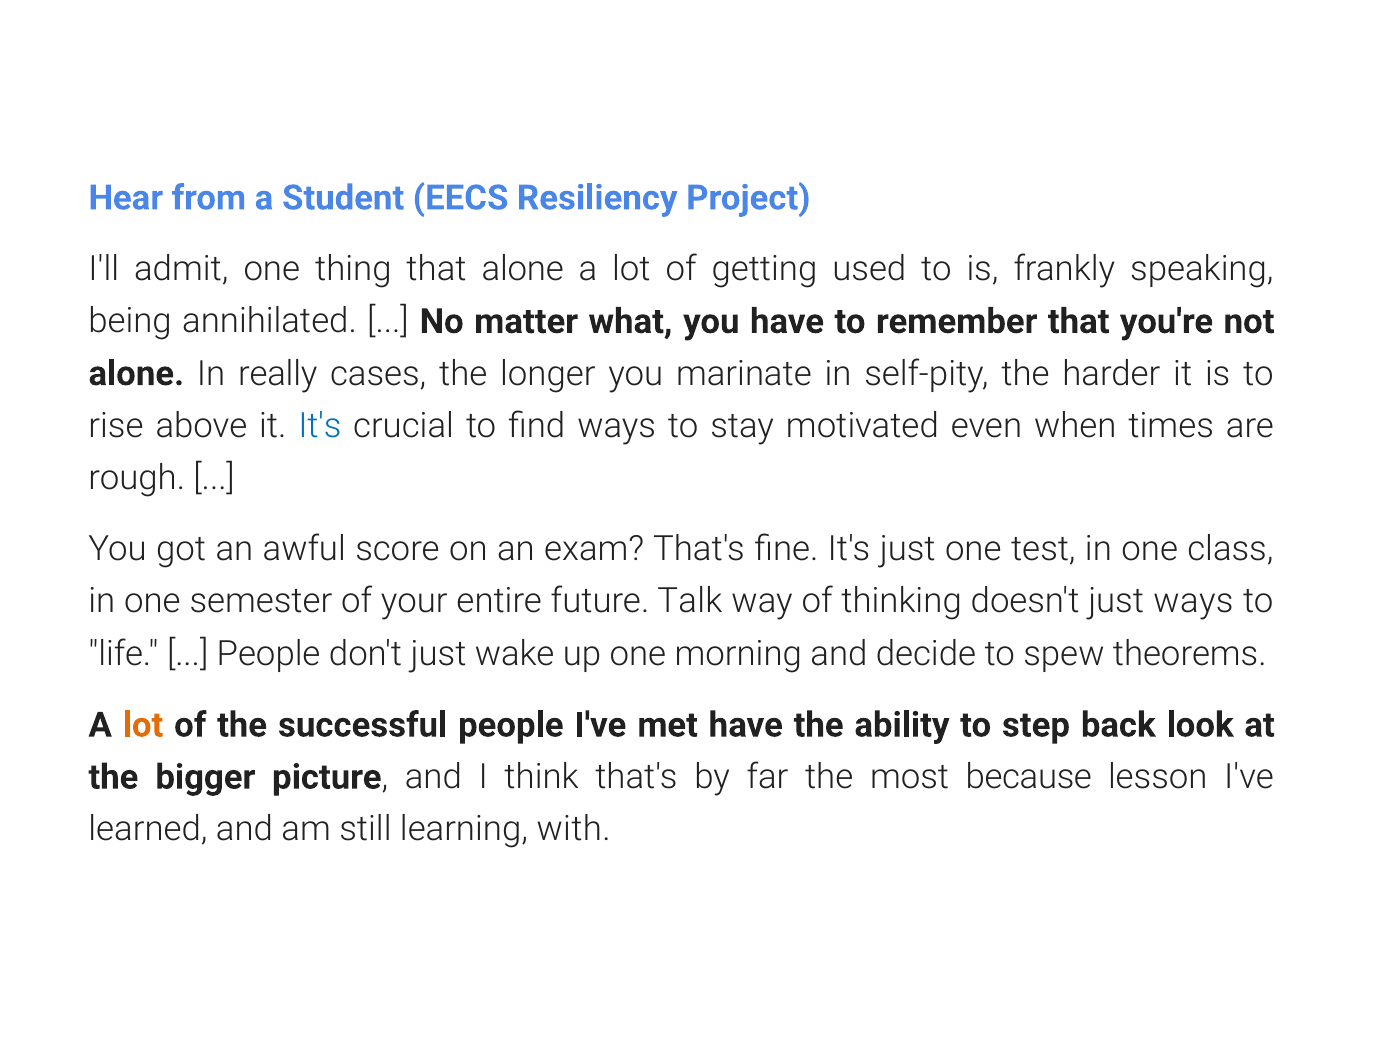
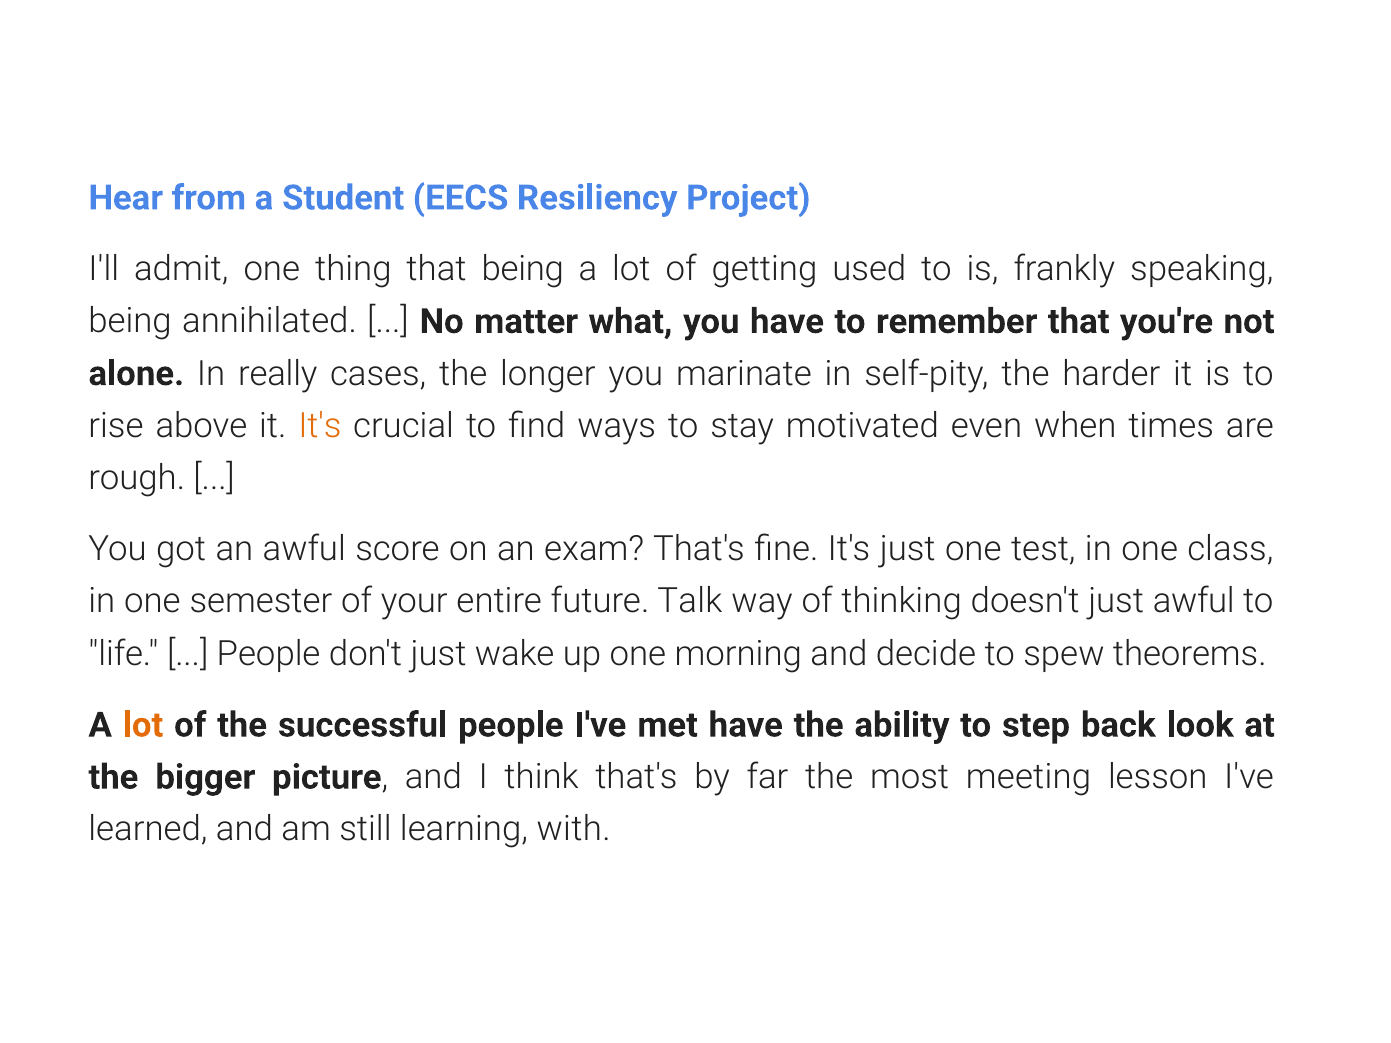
that alone: alone -> being (523, 269)
It's colour: blue -> orange (320, 426)
just ways: ways -> awful (1194, 602)
because: because -> meeting (1029, 777)
